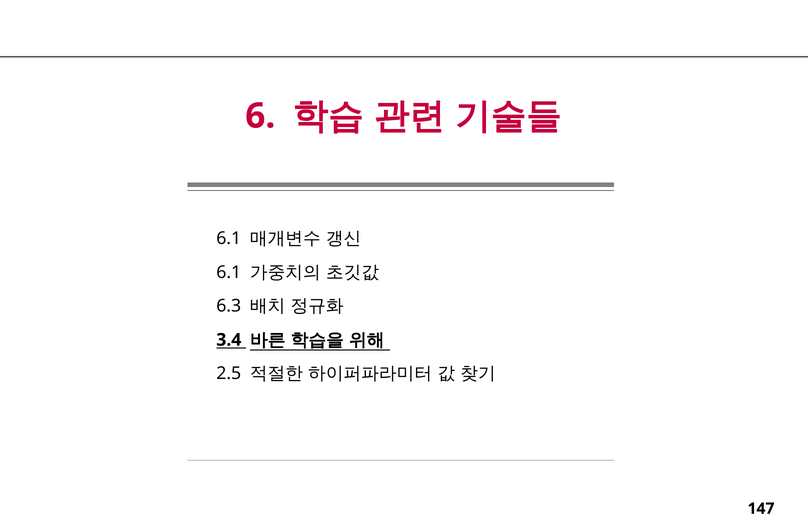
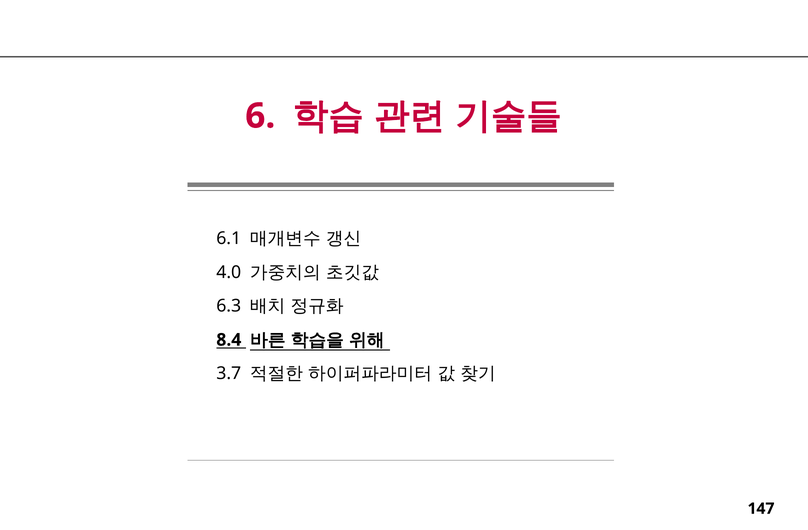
6.1: 6.1 -> 4.0 (229, 273)
3.4: 3.4 -> 8.4 (229, 340)
2.5: 2.5 -> 3.7 (229, 374)
